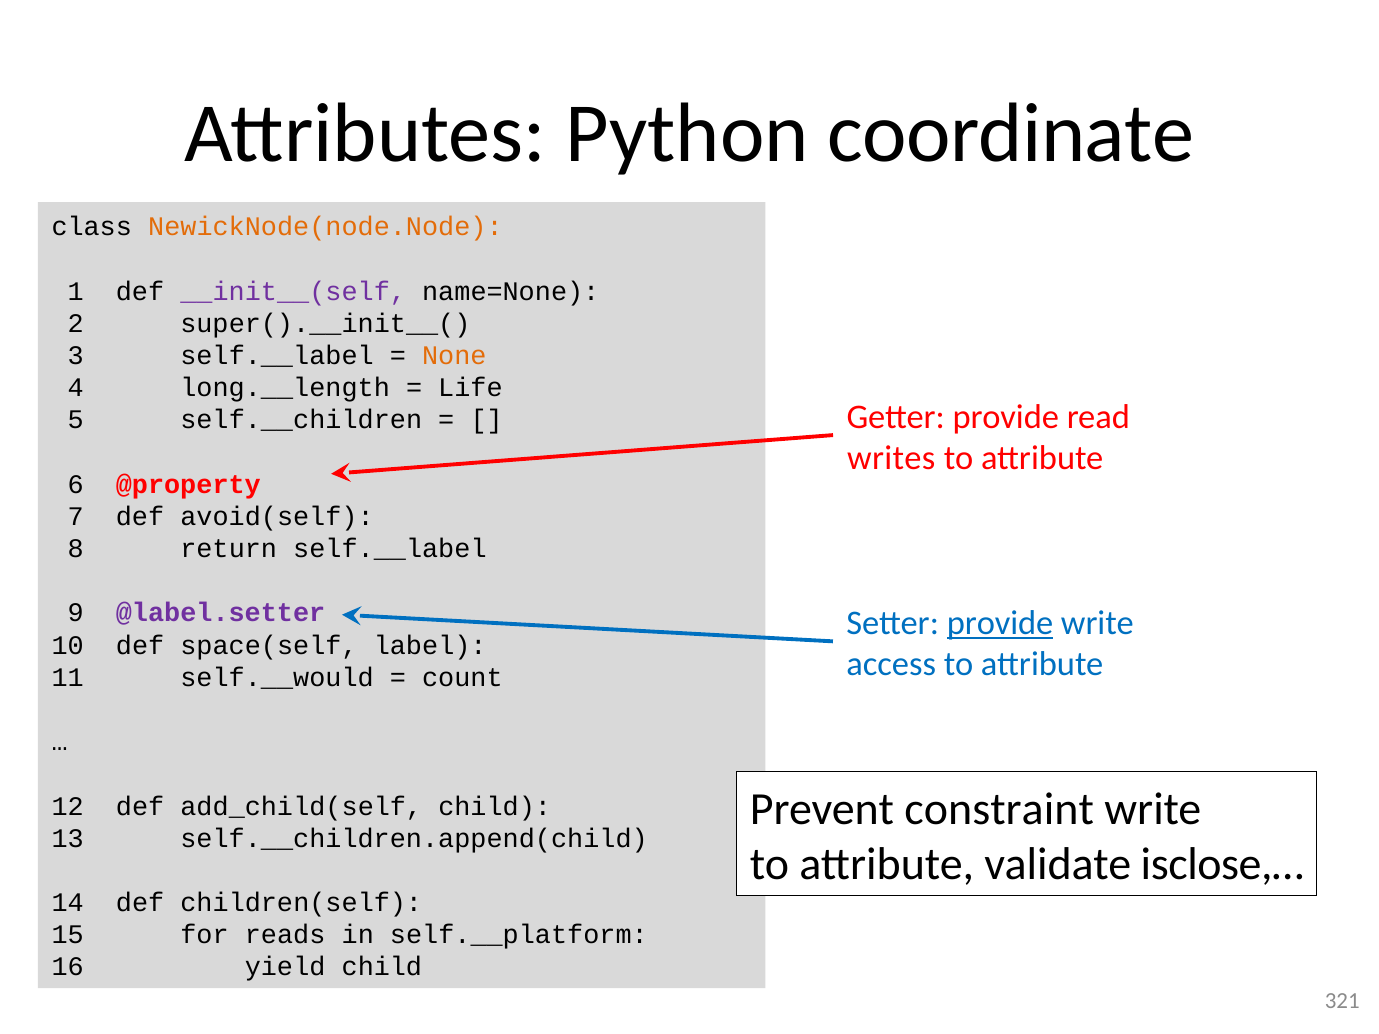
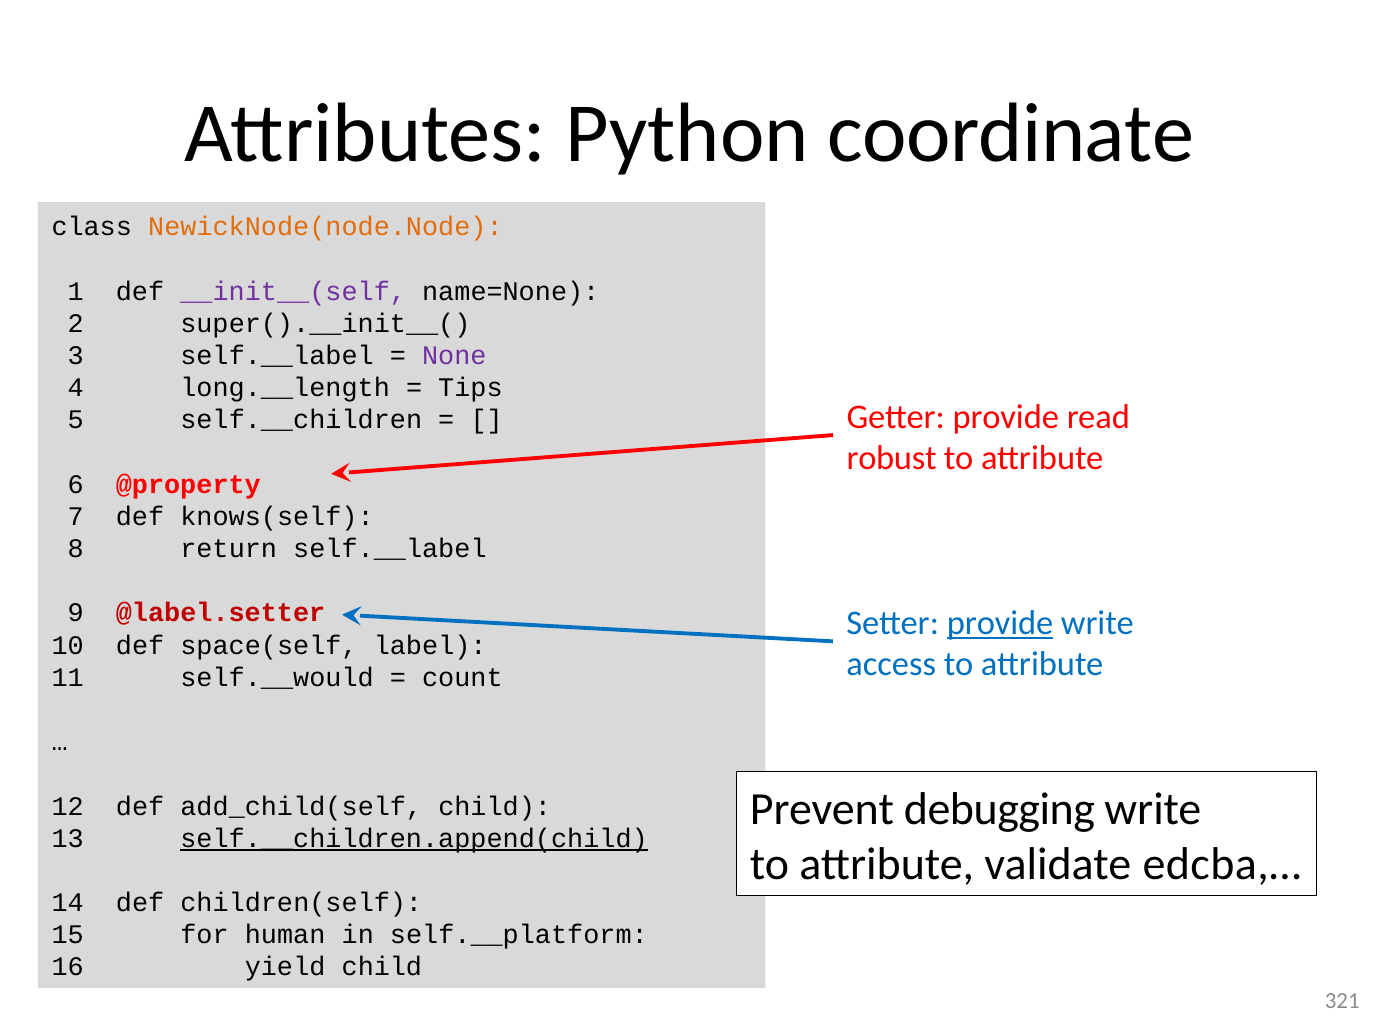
None colour: orange -> purple (454, 356)
Life: Life -> Tips (470, 388)
writes: writes -> robust (892, 458)
avoid(self: avoid(self -> knows(self (277, 517)
@label.setter colour: purple -> red (221, 613)
constraint: constraint -> debugging (999, 809)
self.__children.append(child underline: none -> present (414, 839)
isclose,…: isclose,… -> edcba,… (1222, 865)
reads: reads -> human (285, 935)
